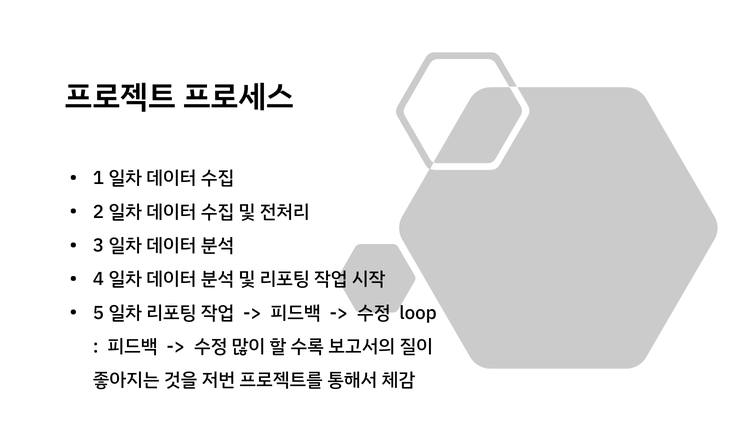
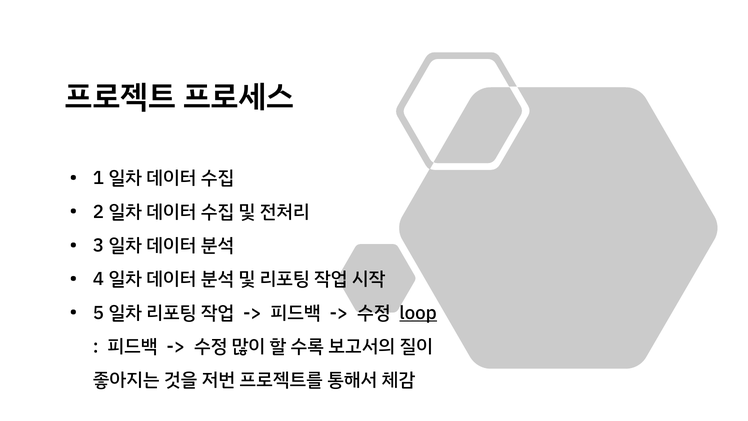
loop underline: none -> present (418, 313)
